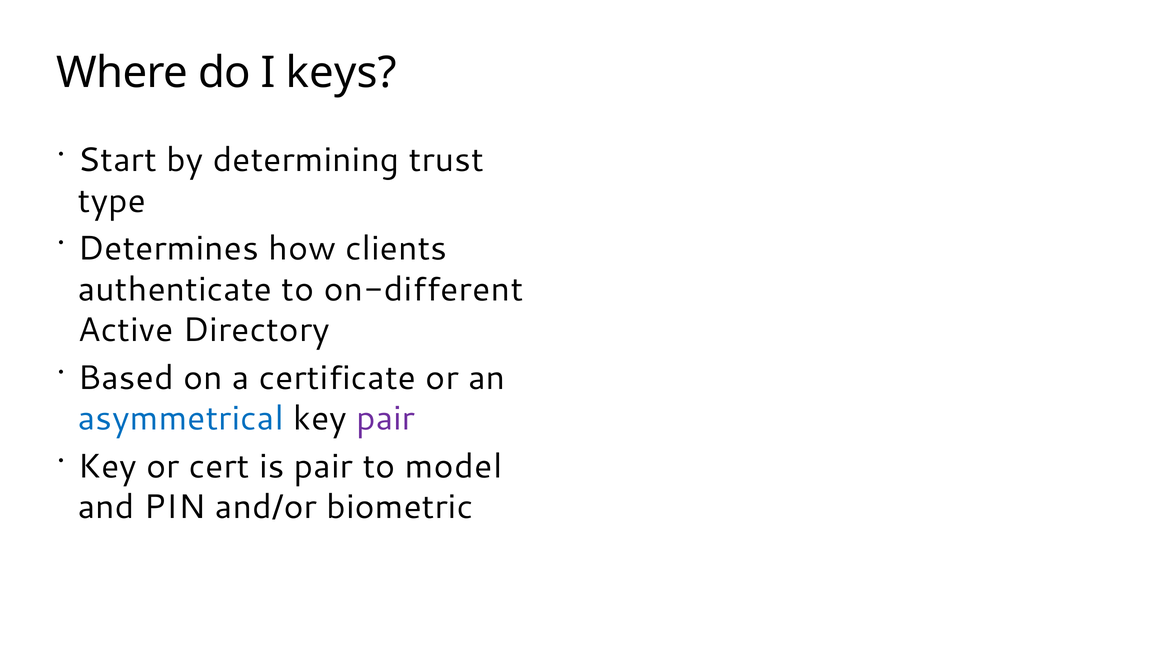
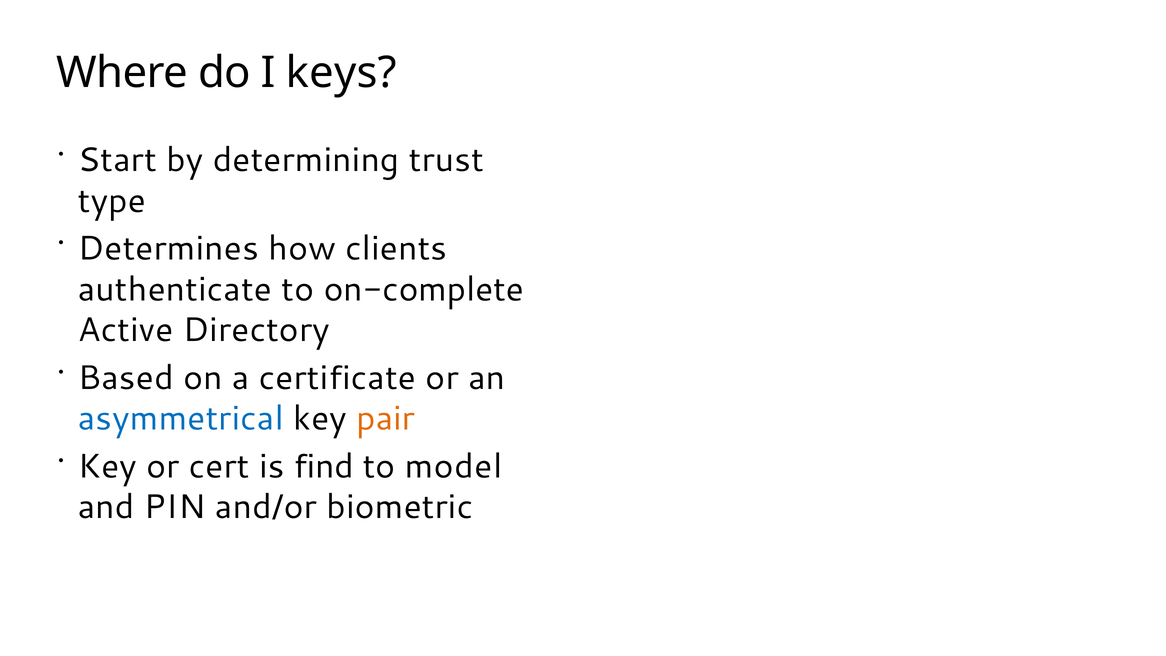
on-different: on-different -> on-complete (424, 289)
pair colour: purple -> orange (386, 419)
is pair: pair -> find (324, 466)
